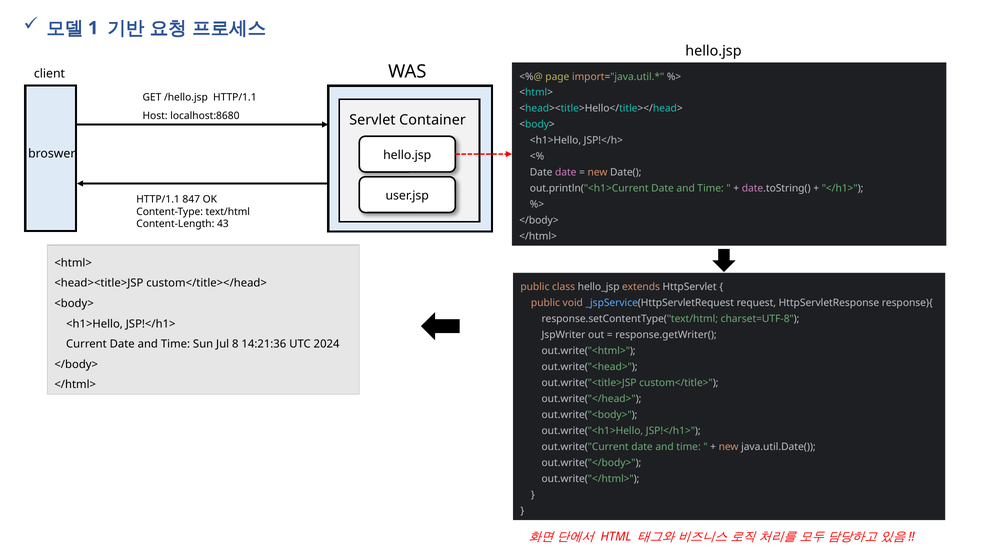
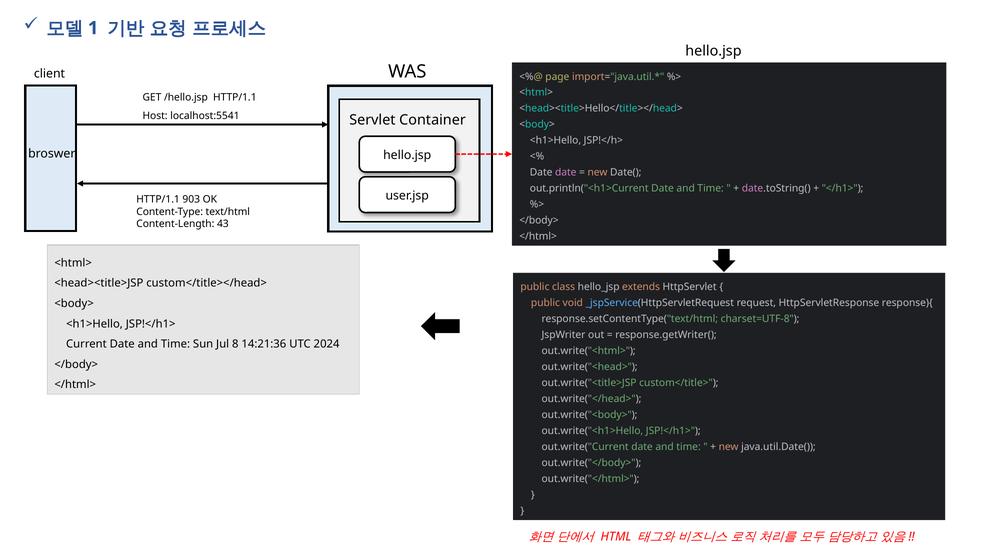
localhost:8680: localhost:8680 -> localhost:5541 (205, 116)
847: 847 -> 903 (191, 200)
